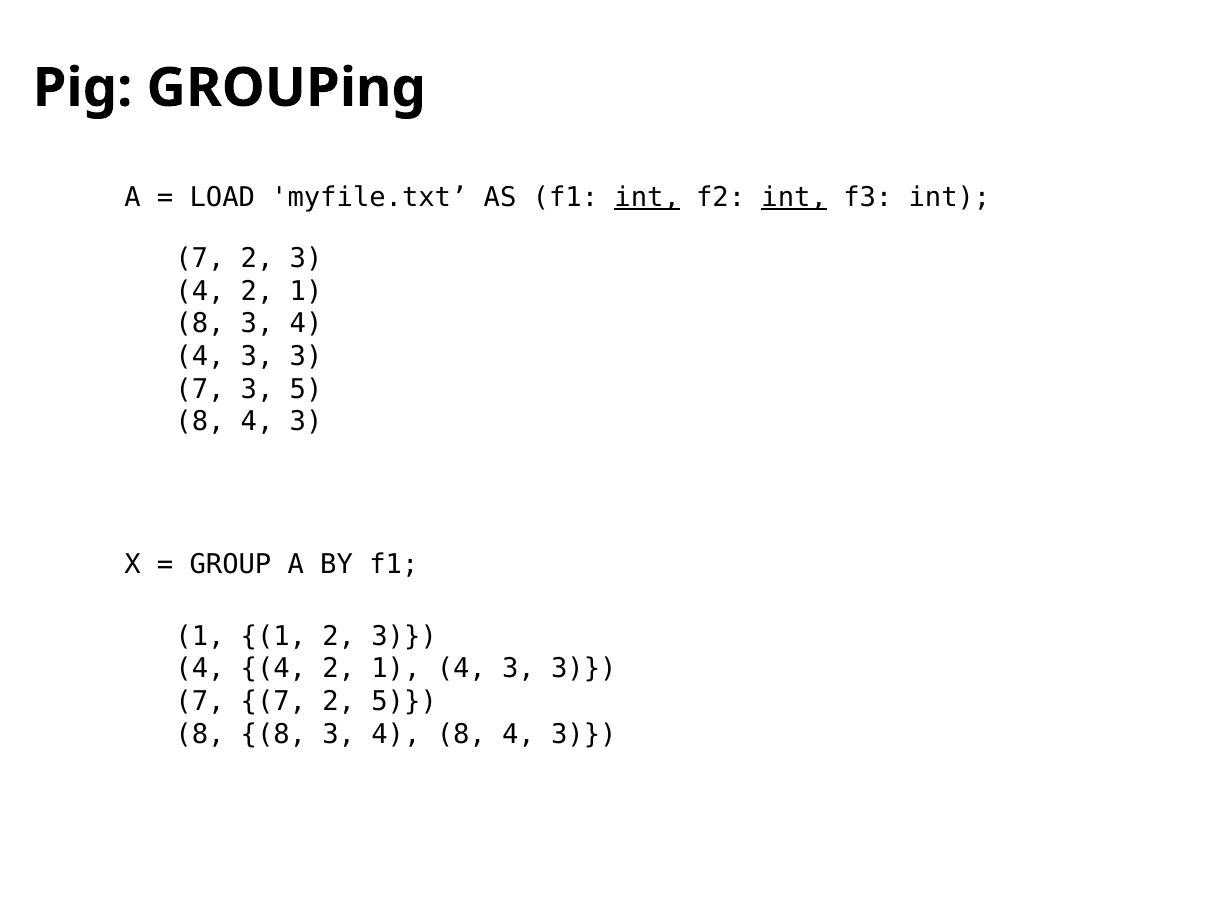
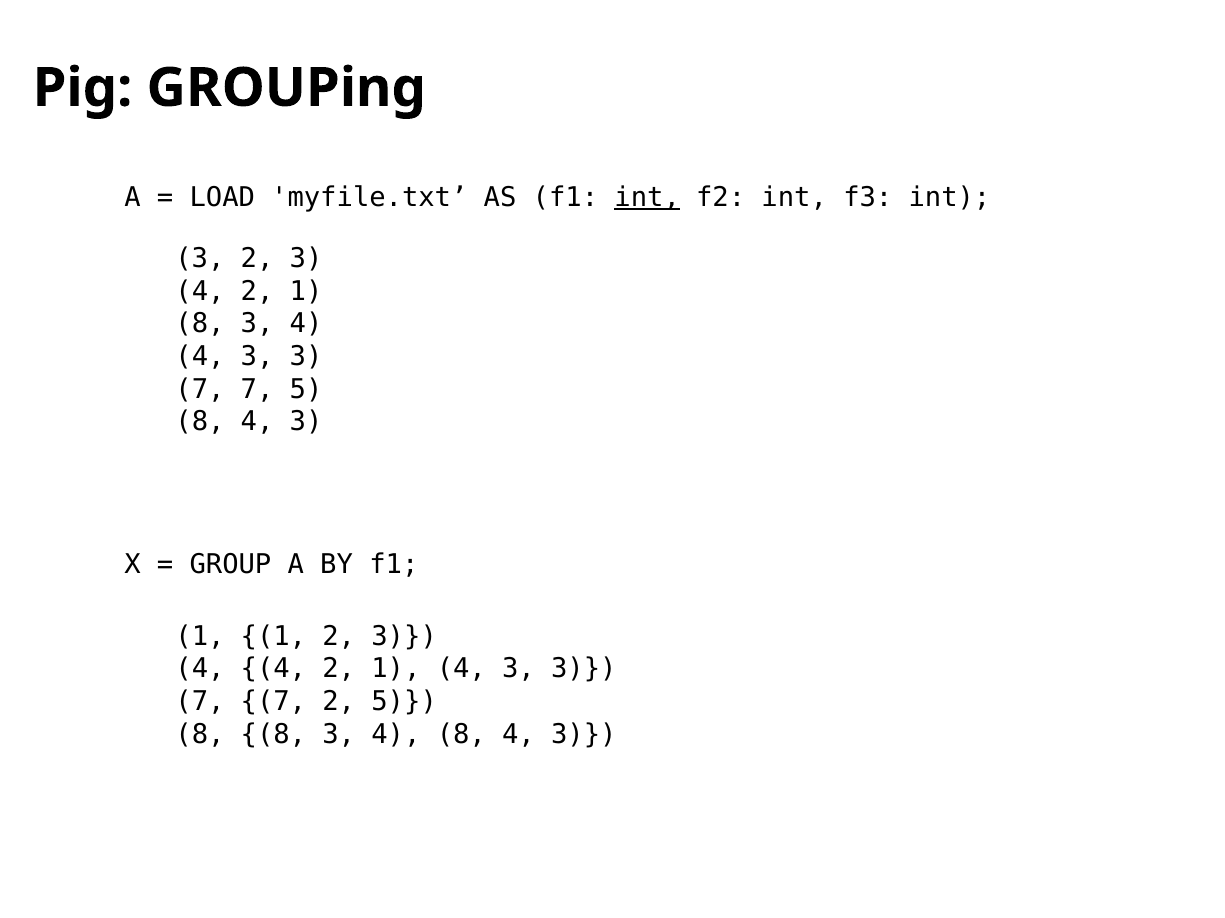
int underline: present -> none (794, 198)
7: 7 -> 3 (200, 259)
3: 3 -> 7 (257, 390)
